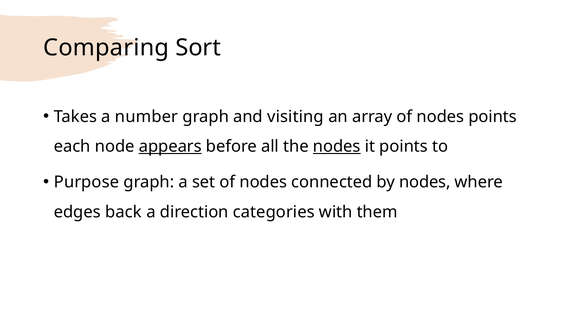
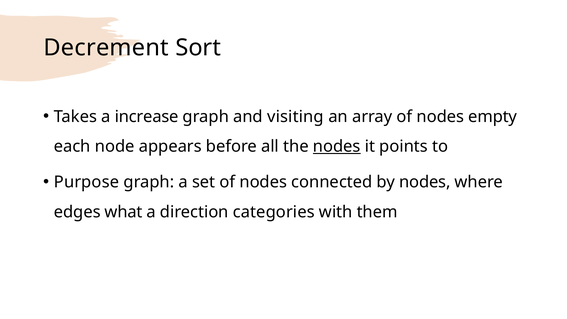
Comparing: Comparing -> Decrement (106, 48)
number: number -> increase (147, 117)
nodes points: points -> empty (493, 117)
appears underline: present -> none (170, 146)
back: back -> what (124, 212)
